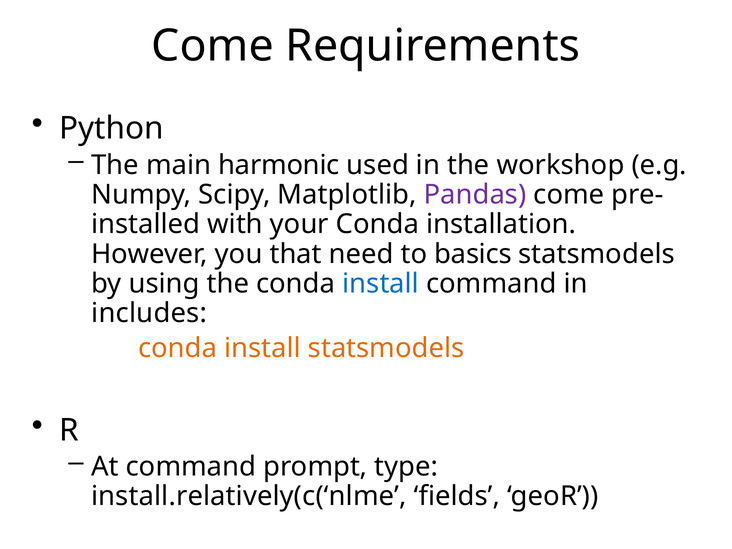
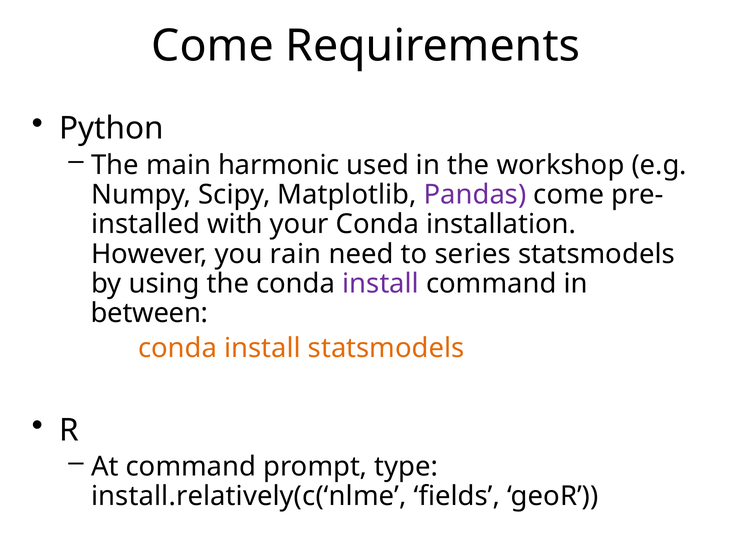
that: that -> rain (296, 254)
basics: basics -> series (473, 254)
install colour: blue -> purple (381, 284)
includes: includes -> between (149, 313)
